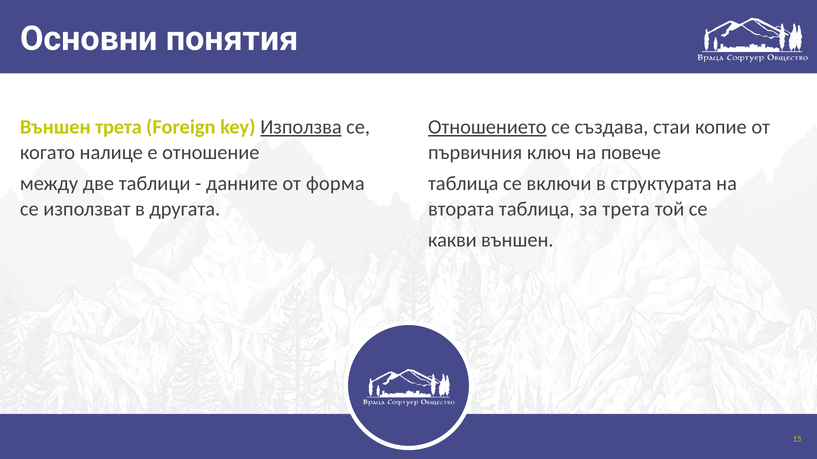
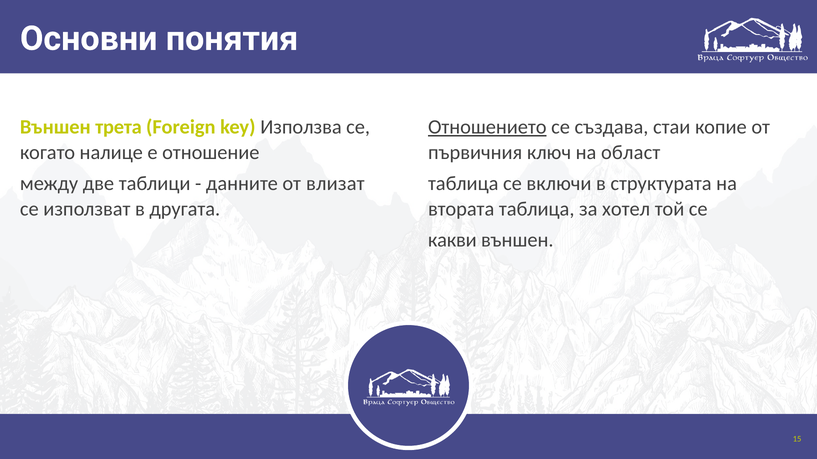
Използва underline: present -> none (301, 127)
повече: повече -> област (631, 153)
форма: форма -> влизат (335, 184)
за трета: трета -> хотел (626, 209)
